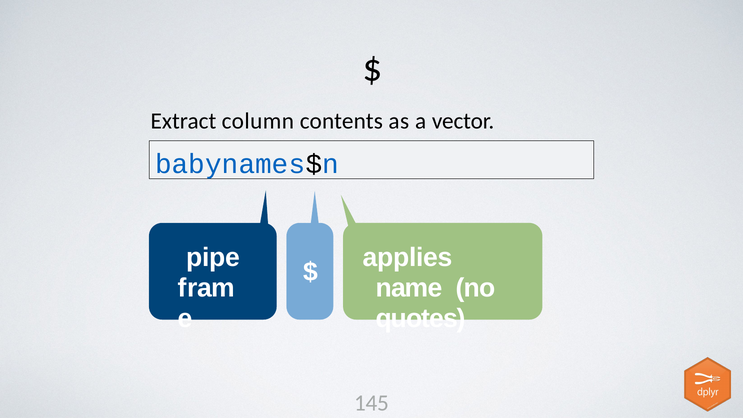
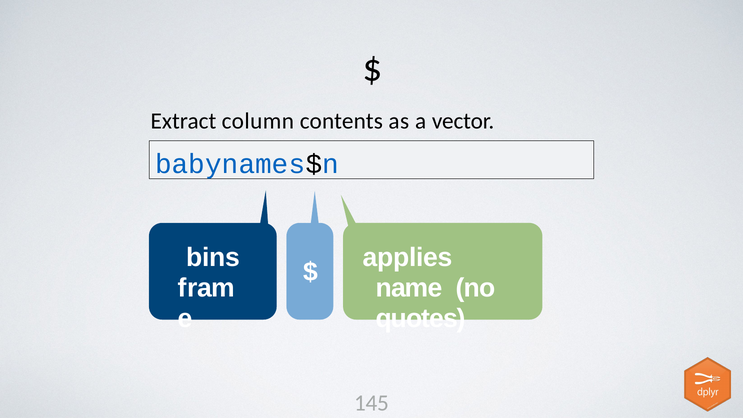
pipe: pipe -> bins (213, 258)
